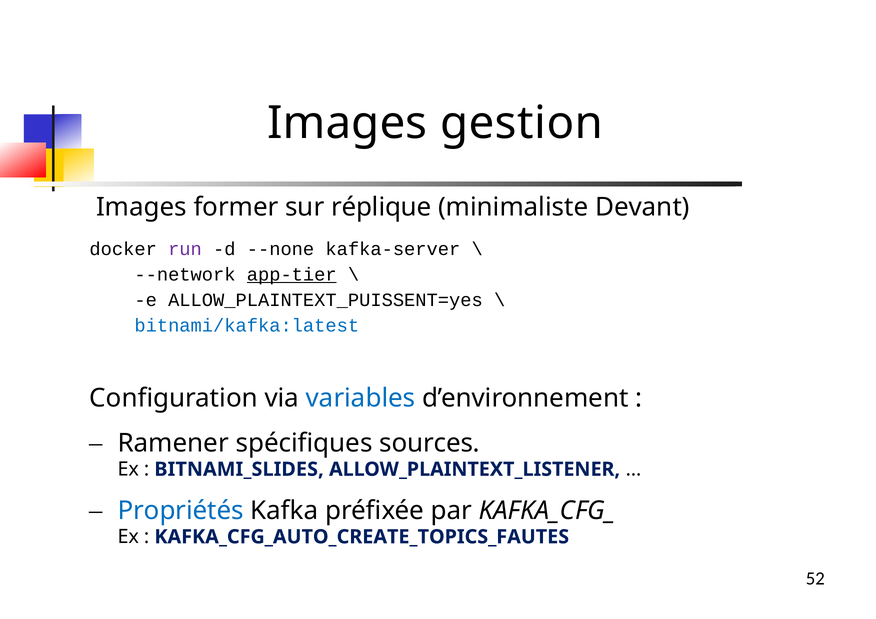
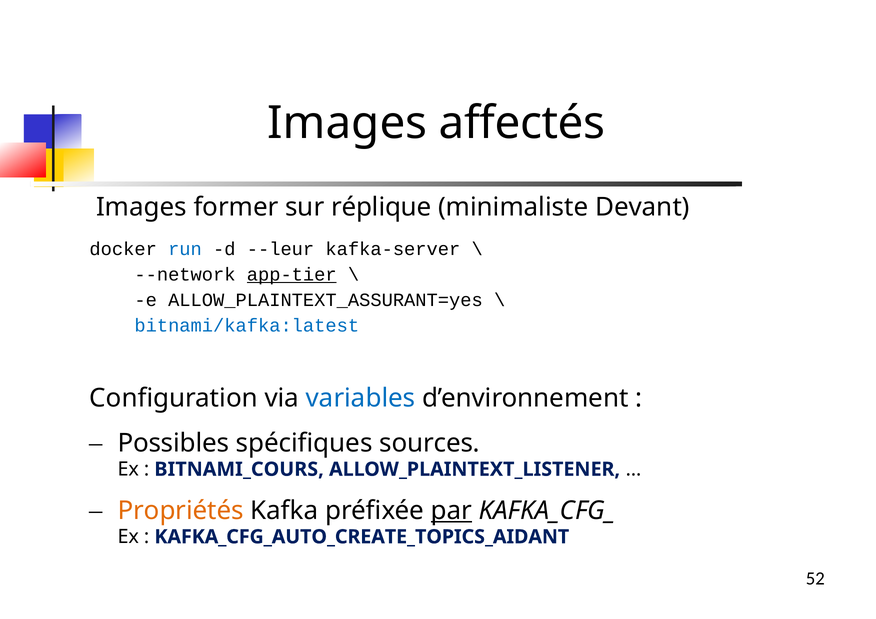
gestion: gestion -> affectés (522, 123)
run colour: purple -> blue (185, 249)
--none: --none -> --leur (281, 249)
ALLOW_PLAINTEXT_PUISSENT=yes: ALLOW_PLAINTEXT_PUISSENT=yes -> ALLOW_PLAINTEXT_ASSURANT=yes (325, 300)
Ramener: Ramener -> Possibles (173, 443)
BITNAMI_SLIDES: BITNAMI_SLIDES -> BITNAMI_COURS (239, 470)
Propriétés colour: blue -> orange (181, 511)
par underline: none -> present (451, 511)
KAFKA_CFG_AUTO_CREATE_TOPICS_FAUTES: KAFKA_CFG_AUTO_CREATE_TOPICS_FAUTES -> KAFKA_CFG_AUTO_CREATE_TOPICS_AIDANT (362, 537)
